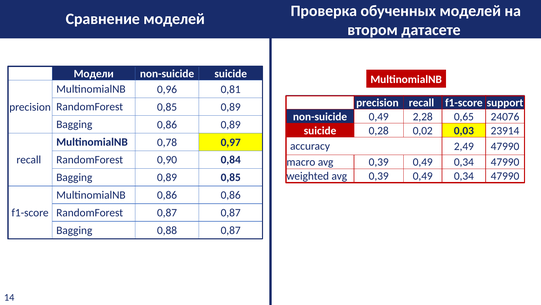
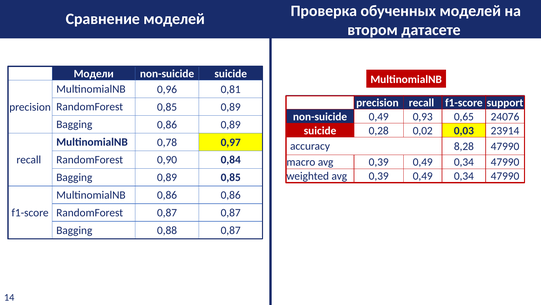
2,28: 2,28 -> 0,93 (423, 116)
2,49: 2,49 -> 8,28 (464, 146)
